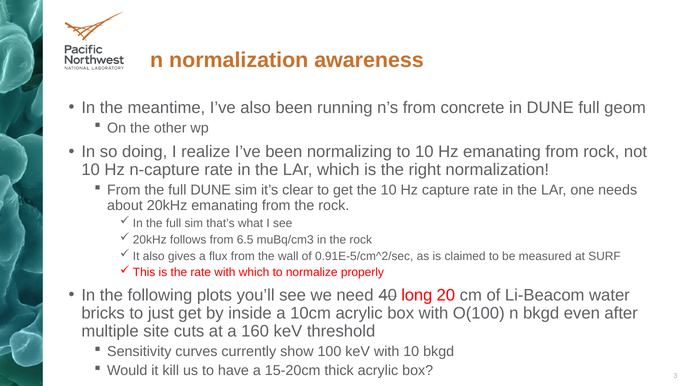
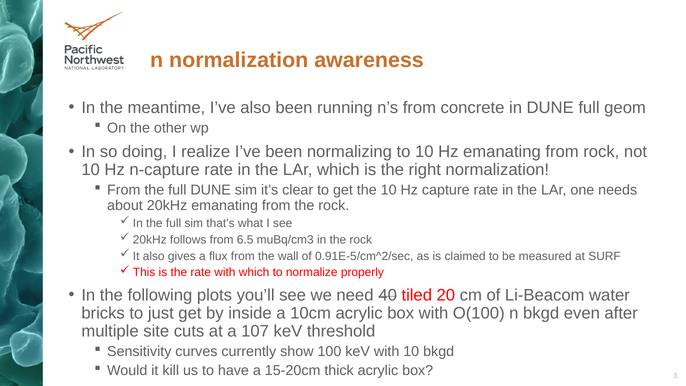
long: long -> tiled (417, 295)
160: 160 -> 107 (255, 331)
